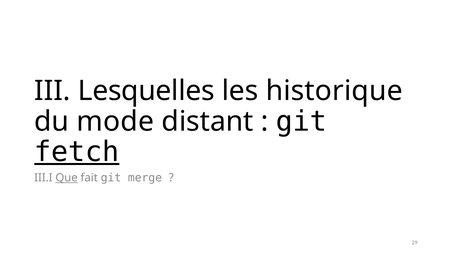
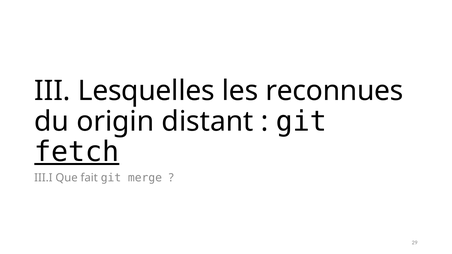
historique: historique -> reconnues (334, 91)
mode: mode -> origin (115, 121)
Que underline: present -> none (67, 178)
